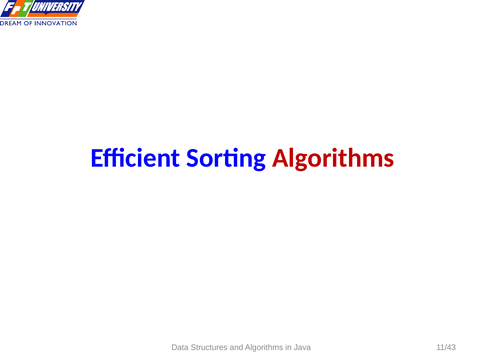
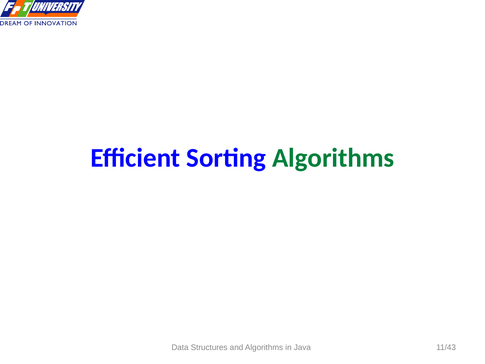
Algorithms colour: red -> green (333, 158)
